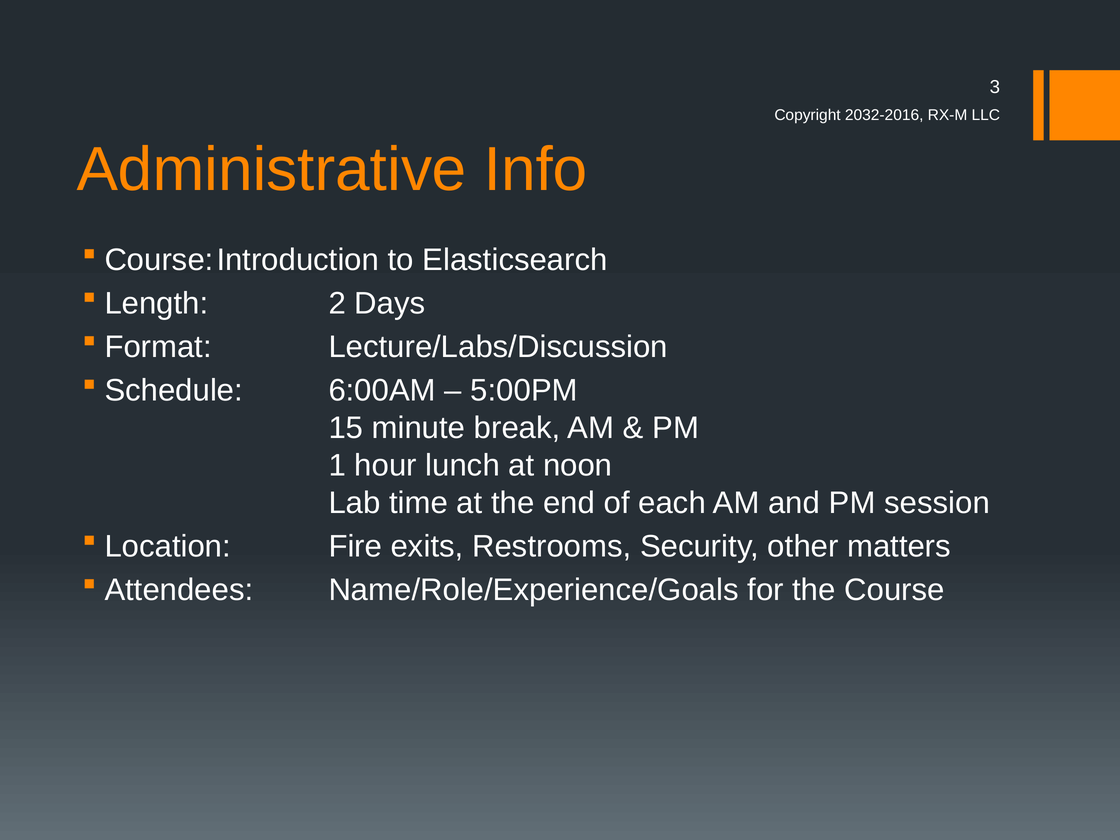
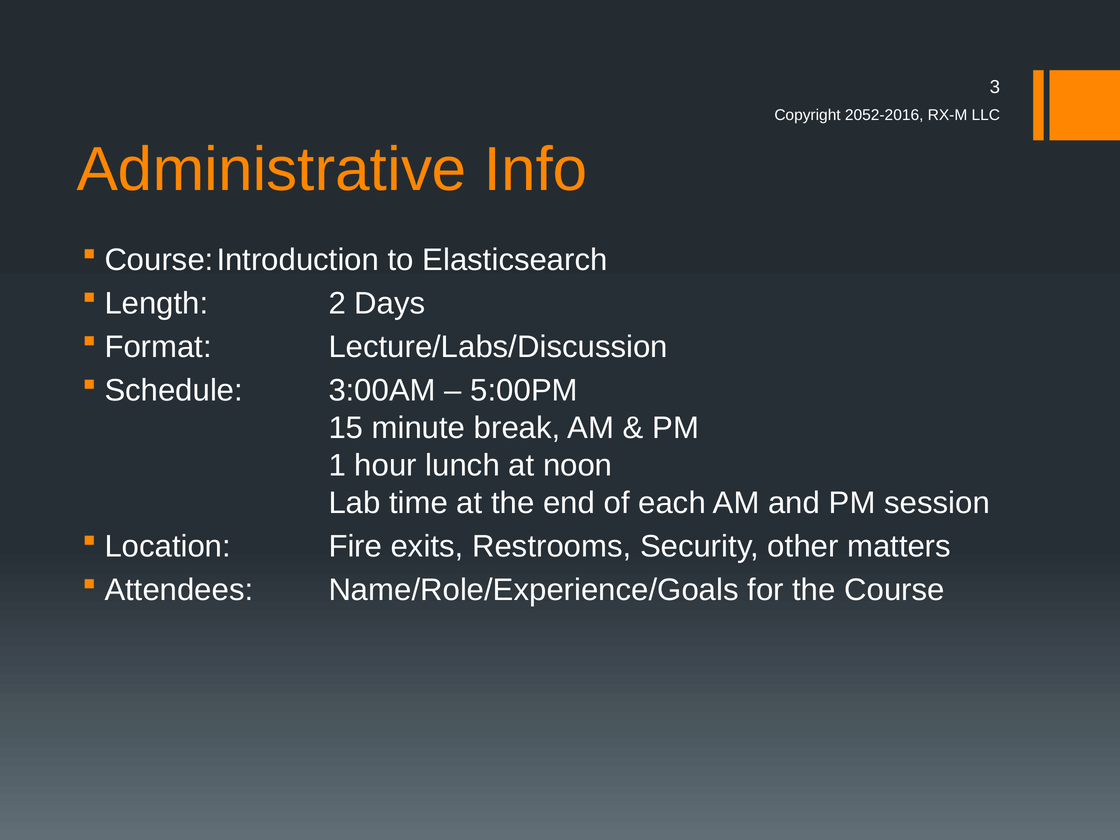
2032-2016: 2032-2016 -> 2052-2016 (884, 115)
6:00AM: 6:00AM -> 3:00AM (382, 391)
